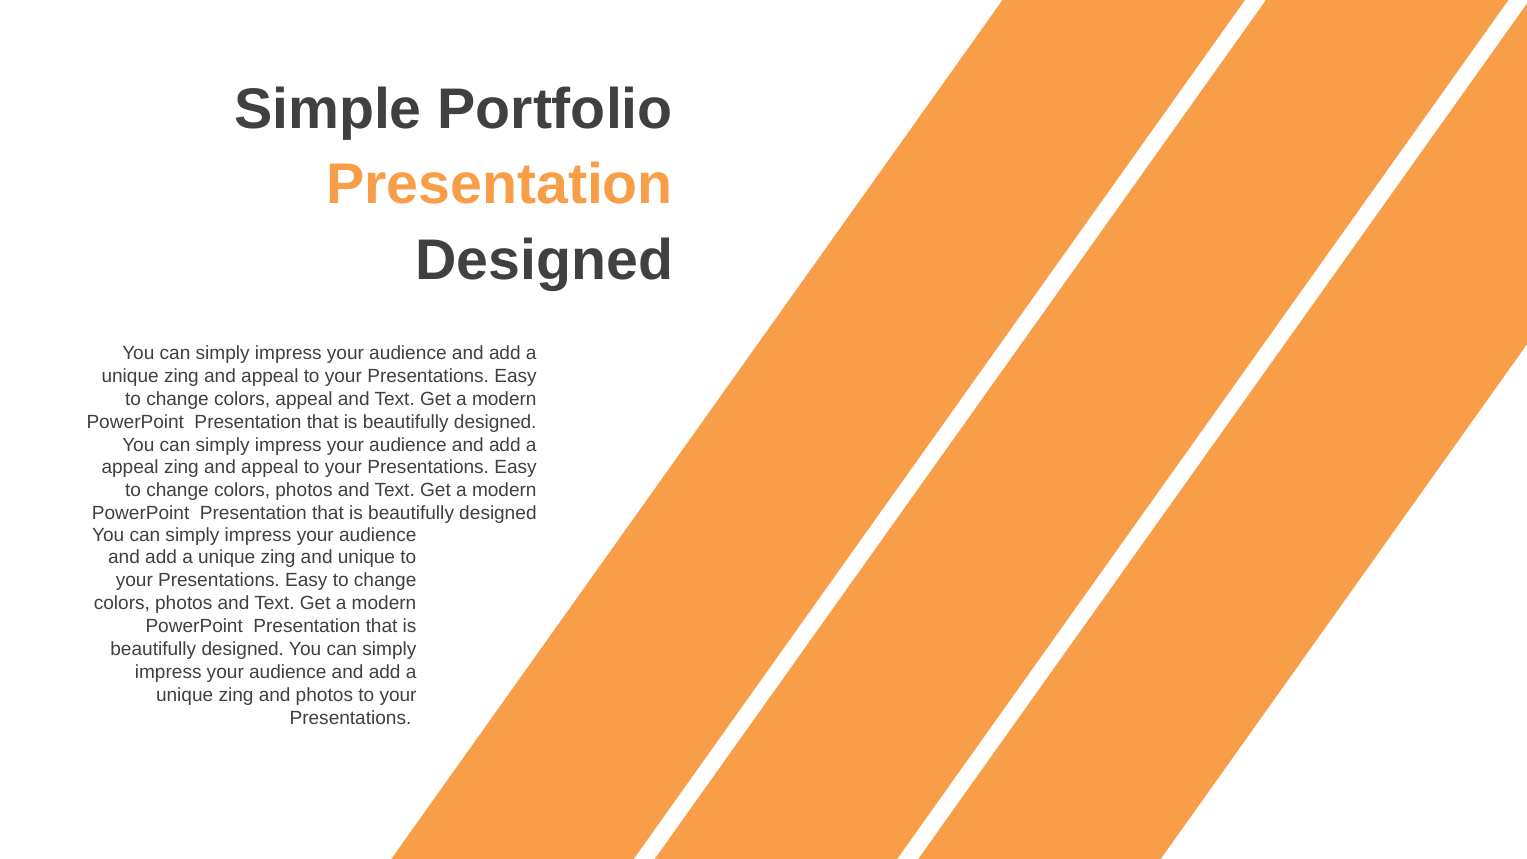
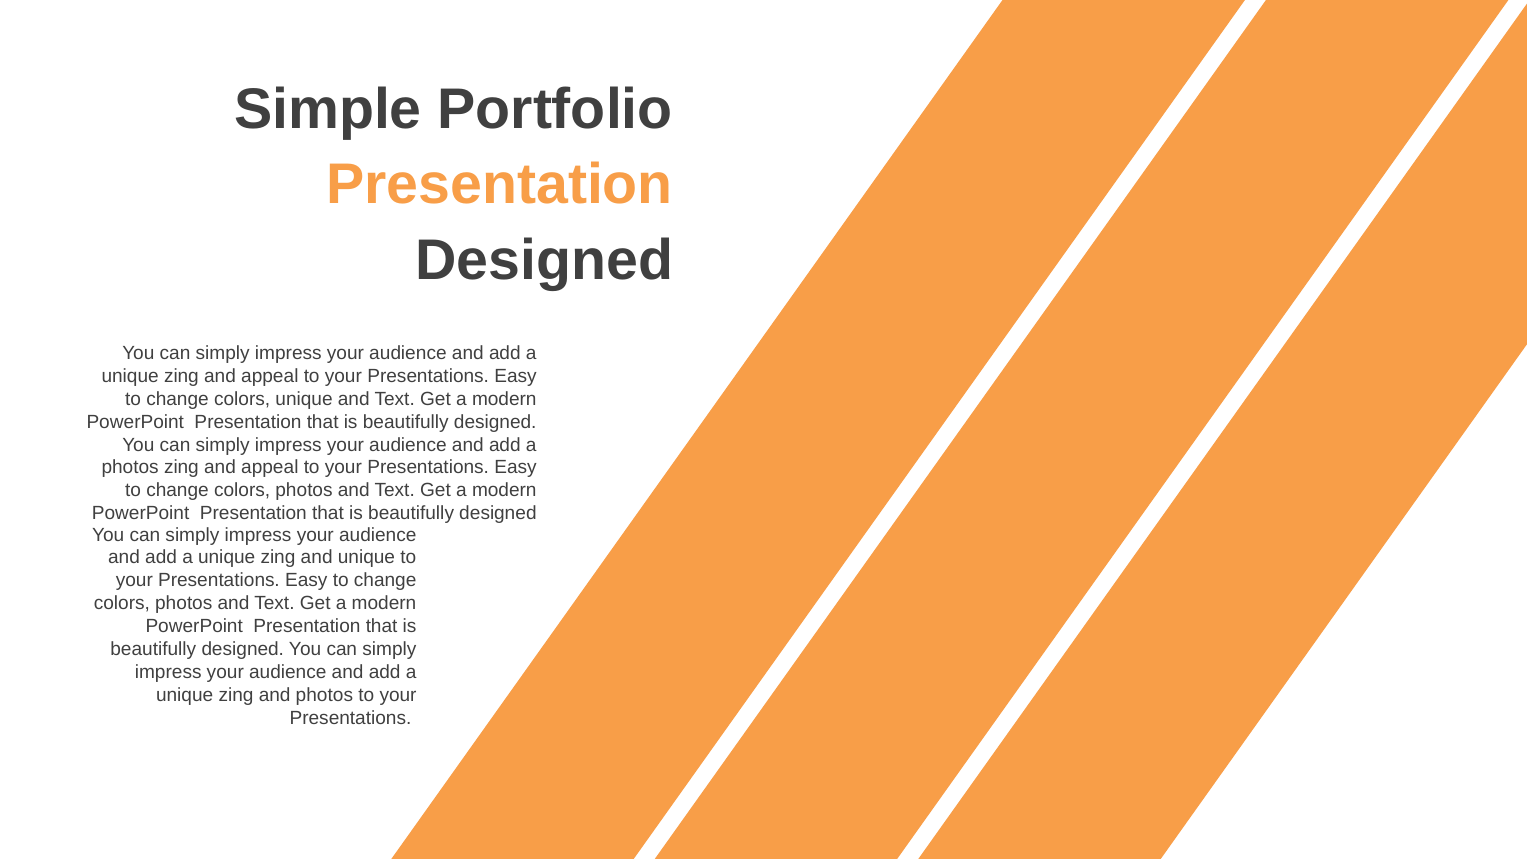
colors appeal: appeal -> unique (304, 399)
appeal: appeal -> photos (130, 468)
